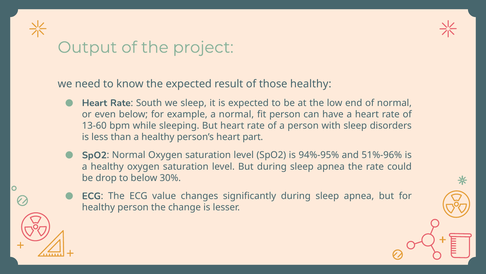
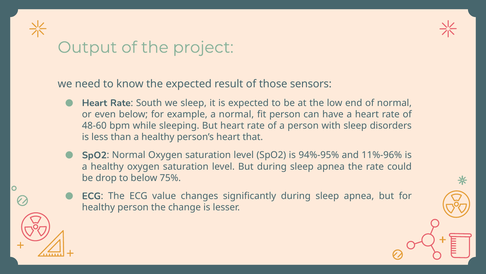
those healthy: healthy -> sensors (311, 84)
13-60: 13-60 -> 48-60 (94, 125)
part: part -> that (253, 137)
51%-96%: 51%-96% -> 11%-96% (382, 155)
30%: 30% -> 75% (170, 178)
